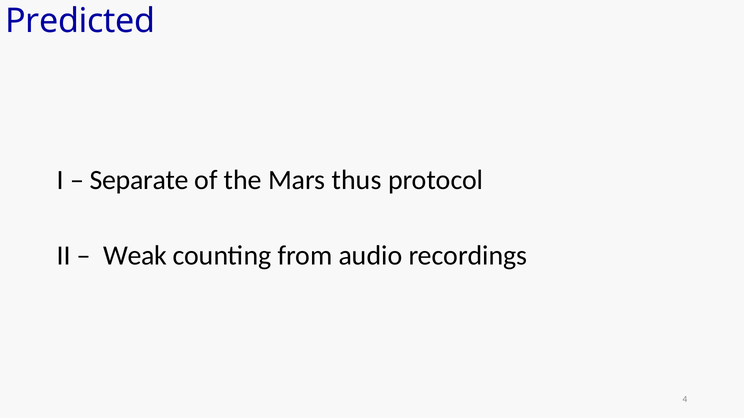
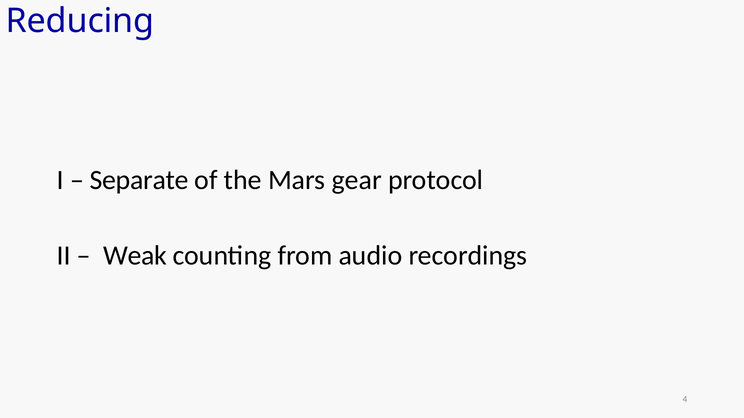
Predicted: Predicted -> Reducing (80, 21)
thus: thus -> gear (357, 180)
